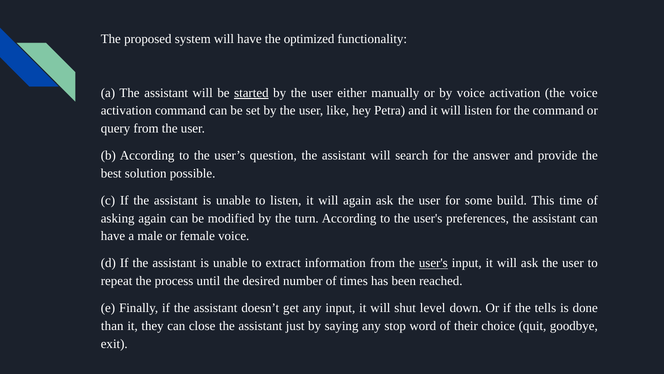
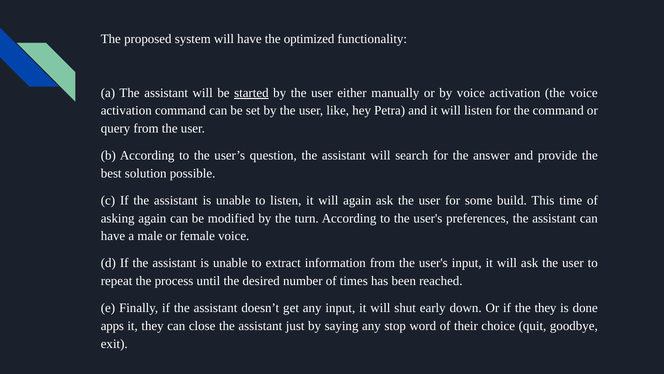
user's underline: present -> none (433, 263)
level: level -> early (433, 308)
the tells: tells -> they (546, 308)
than: than -> apps (112, 325)
